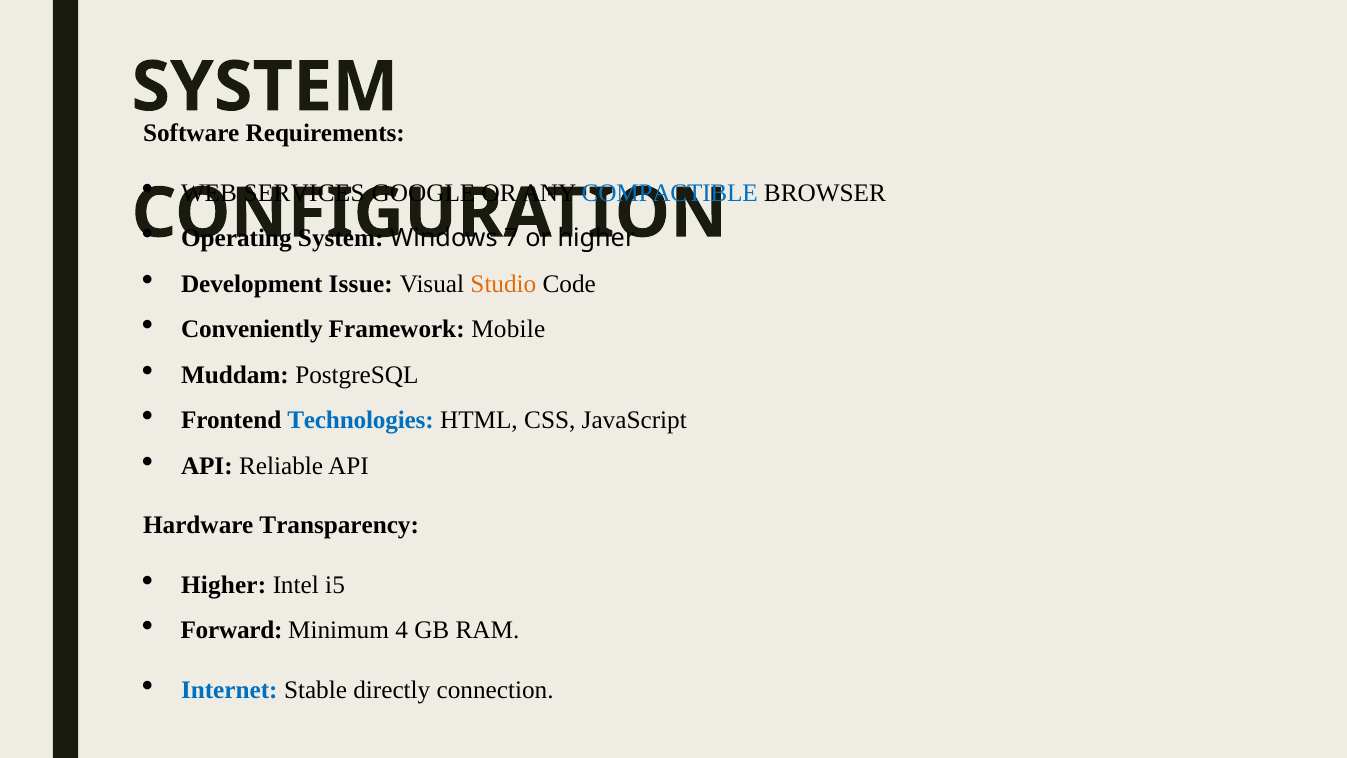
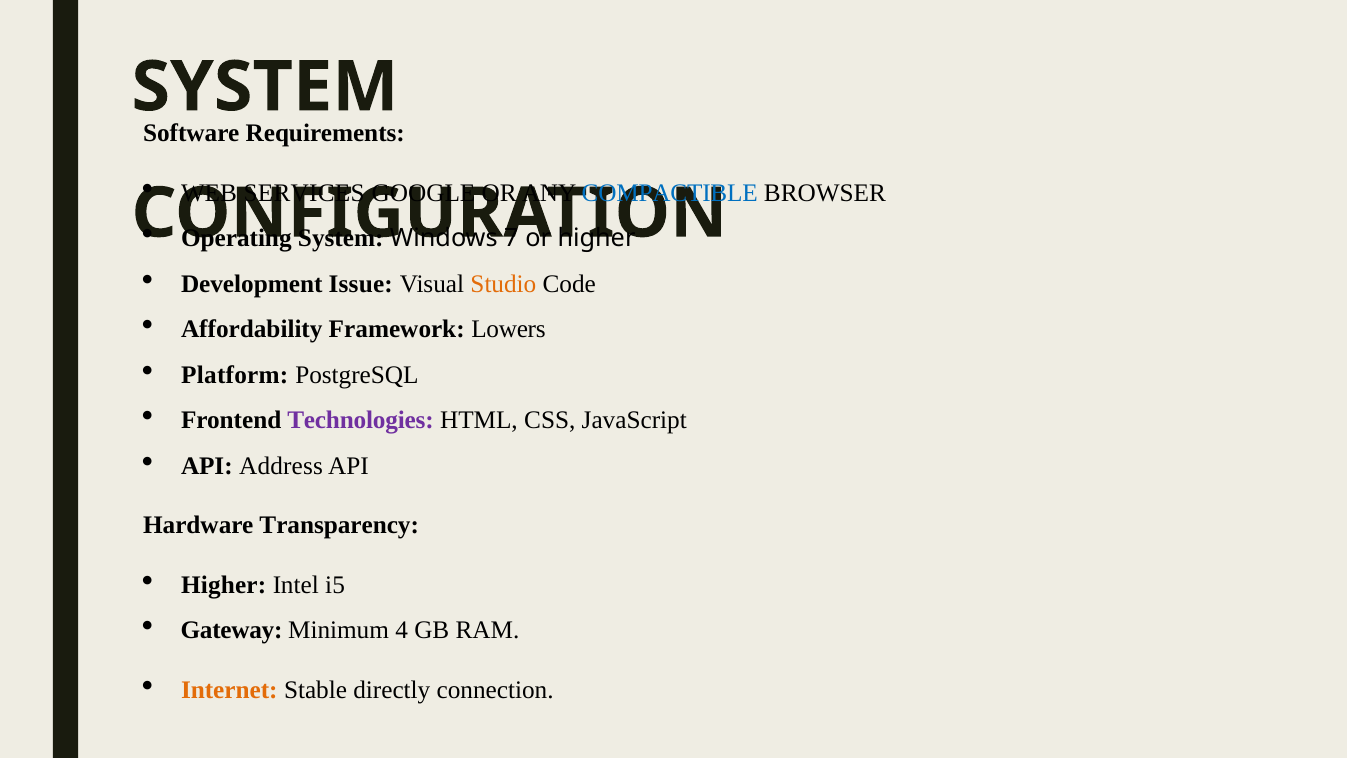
Conveniently: Conveniently -> Affordability (252, 329)
Mobile: Mobile -> Lowers (508, 329)
Muddam: Muddam -> Platform (235, 375)
Technologies colour: blue -> purple (360, 420)
Reliable: Reliable -> Address (281, 466)
Forward: Forward -> Gateway (232, 630)
Internet colour: blue -> orange (229, 690)
